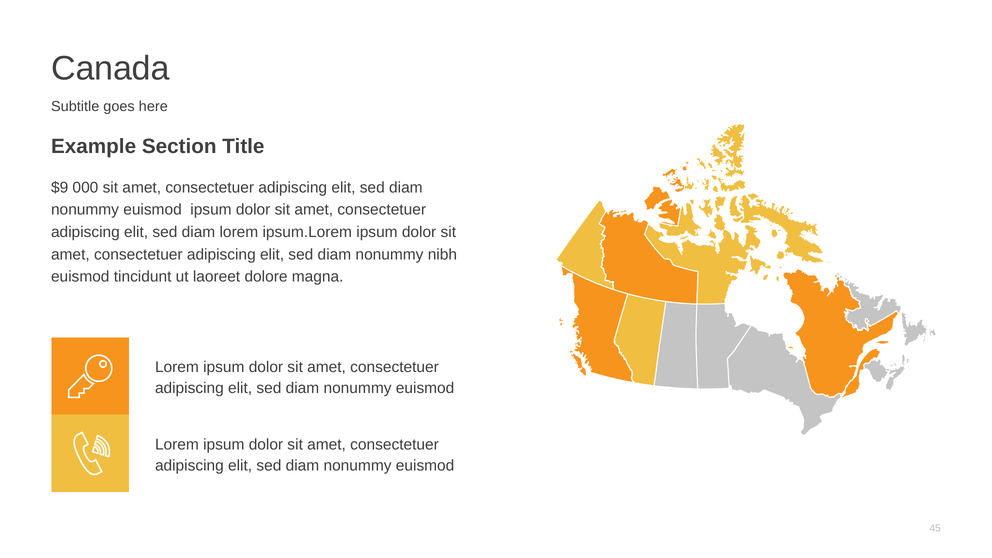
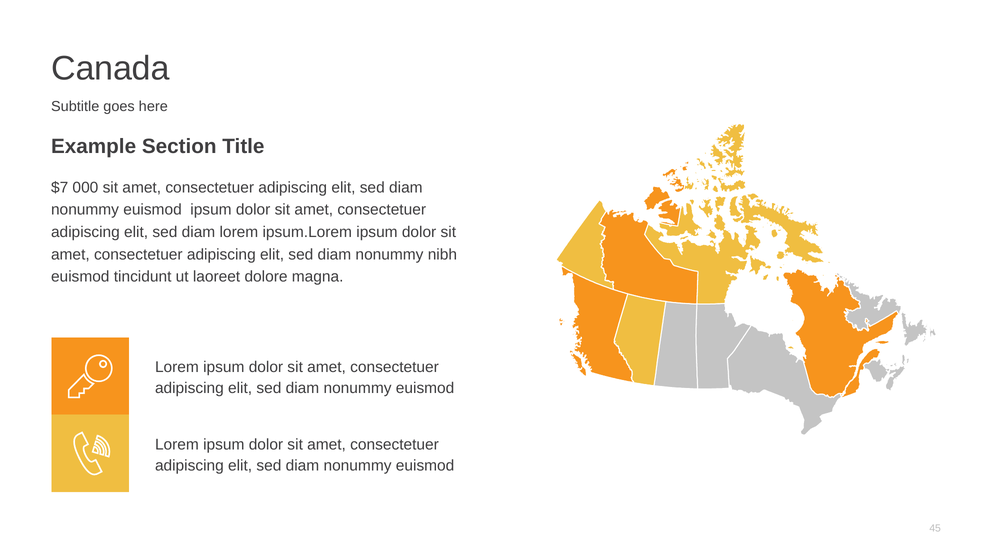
$9: $9 -> $7 (60, 187)
